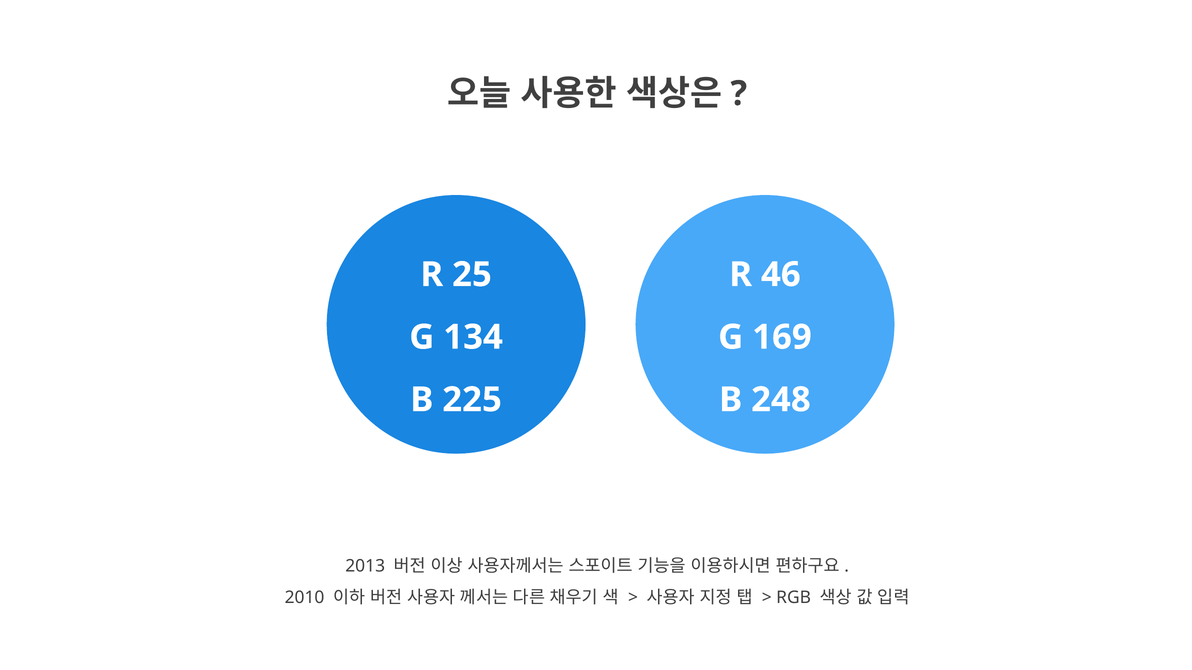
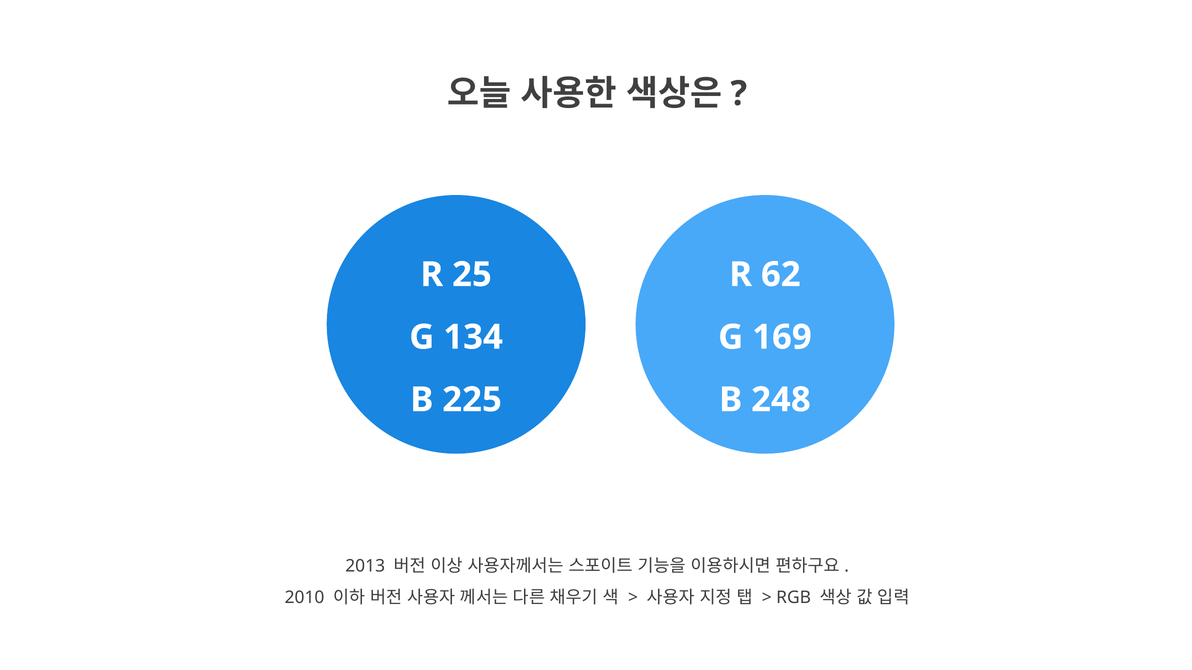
46: 46 -> 62 (781, 275)
